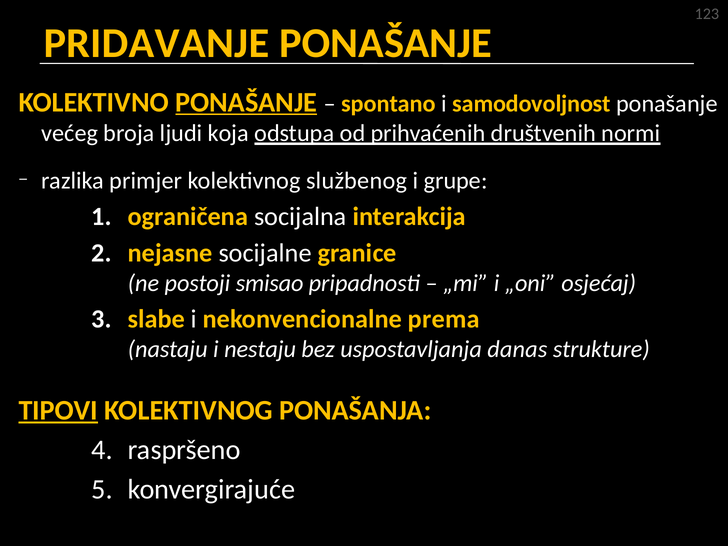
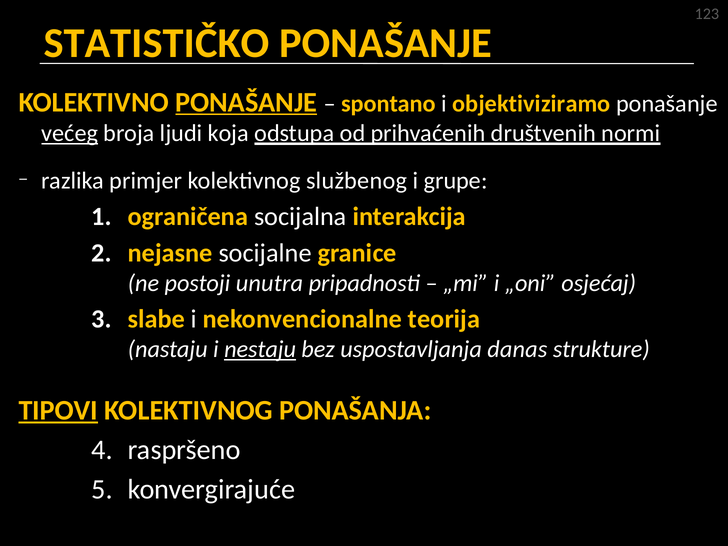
PRIDAVANJE: PRIDAVANJE -> STATISTIČKO (156, 43)
samodovoljnost: samodovoljnost -> objektiviziramo (531, 104)
većeg underline: none -> present (70, 133)
smisao: smisao -> unutra (269, 283)
prema: prema -> teorija (444, 319)
nestaju underline: none -> present (260, 349)
